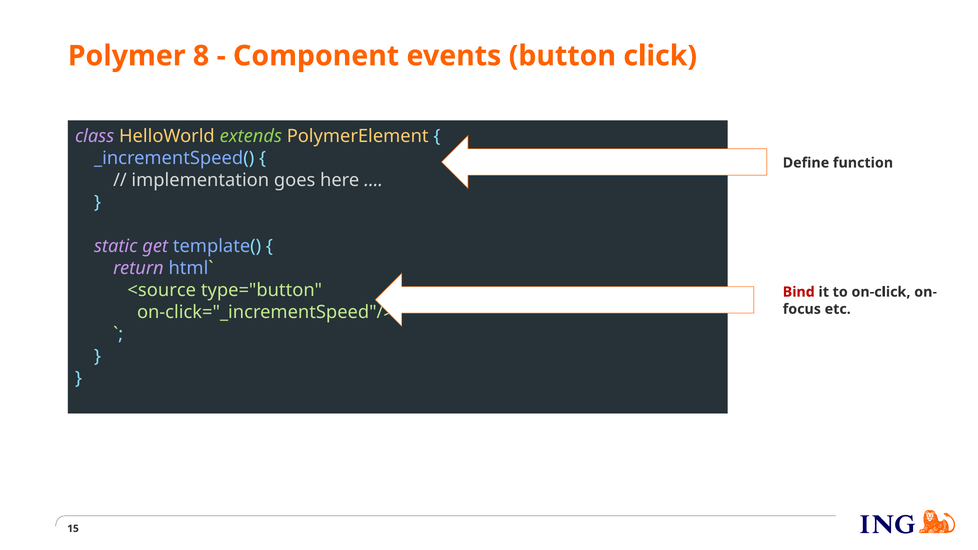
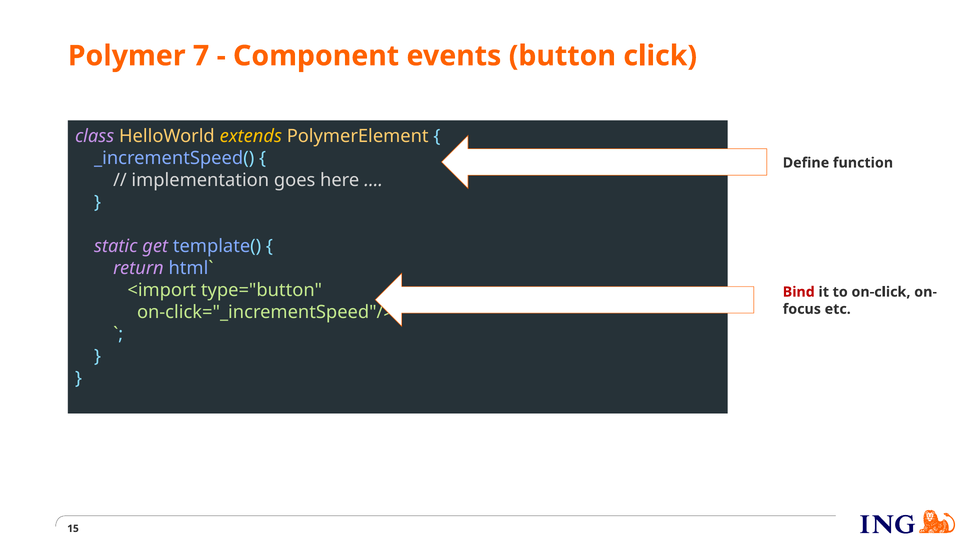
8: 8 -> 7 (201, 56)
extends colour: light green -> yellow (251, 136)
<source: <source -> <import (162, 290)
